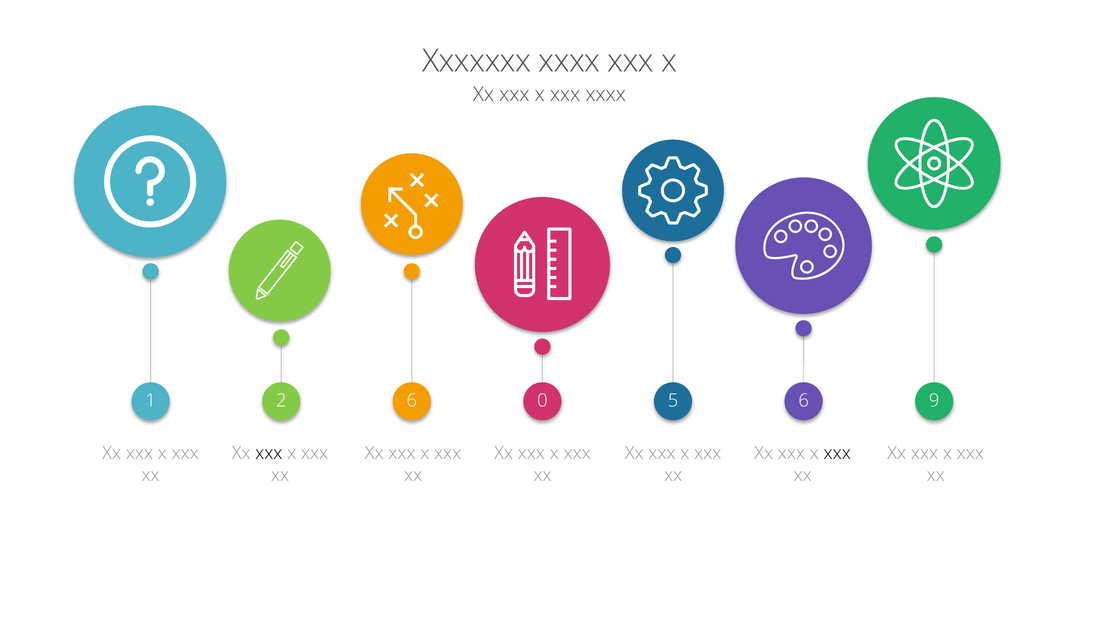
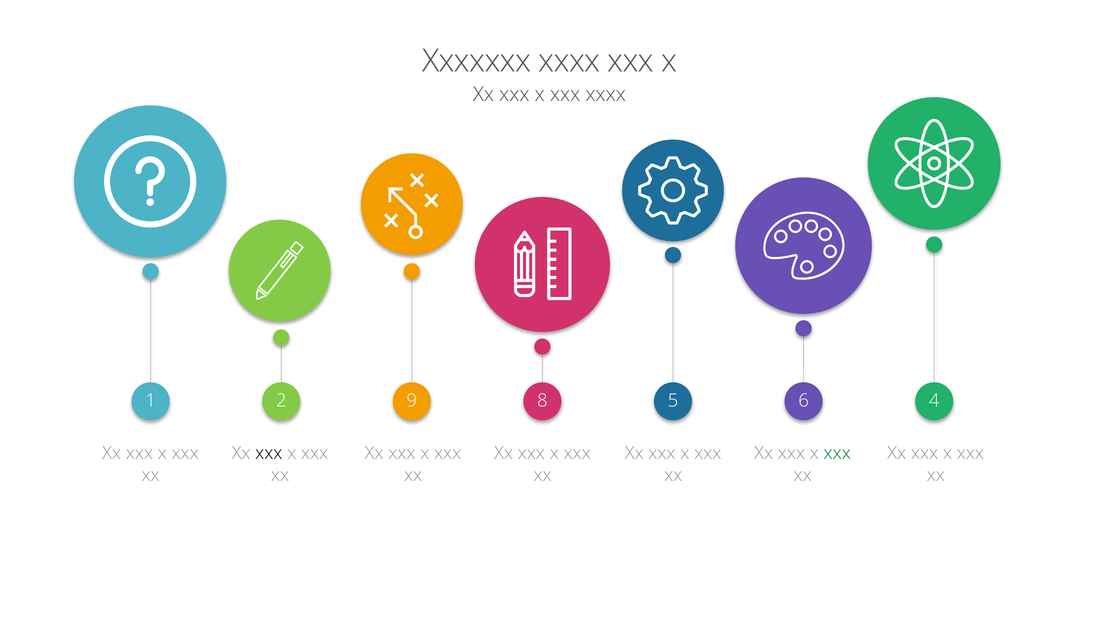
2 6: 6 -> 9 (412, 401)
0: 0 -> 8 (542, 401)
9: 9 -> 4 (934, 401)
xxx colour: black -> green (837, 454)
